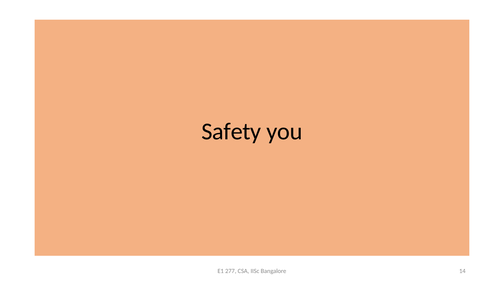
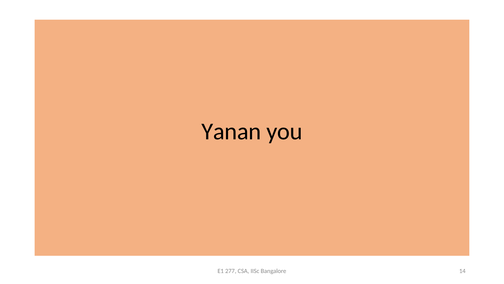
Safety: Safety -> Yanan (231, 131)
